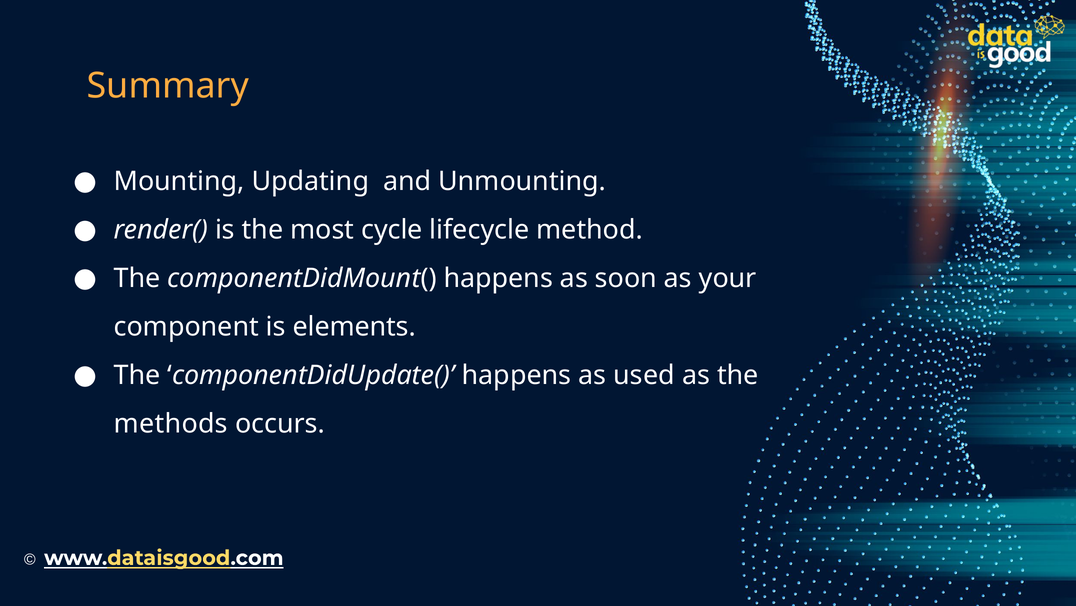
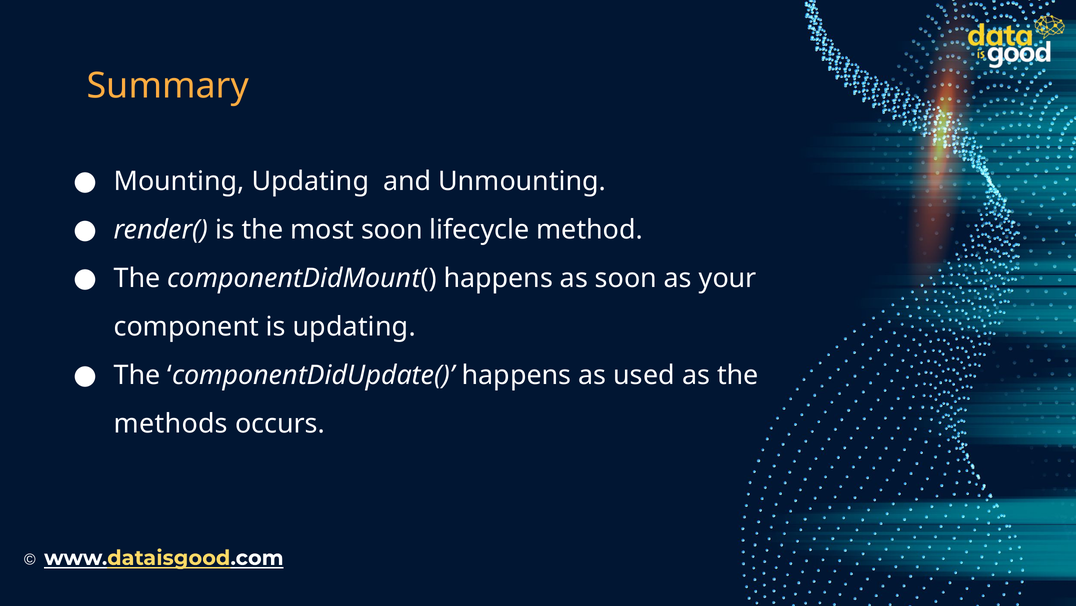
most cycle: cycle -> soon (392, 230)
is elements: elements -> updating (354, 326)
